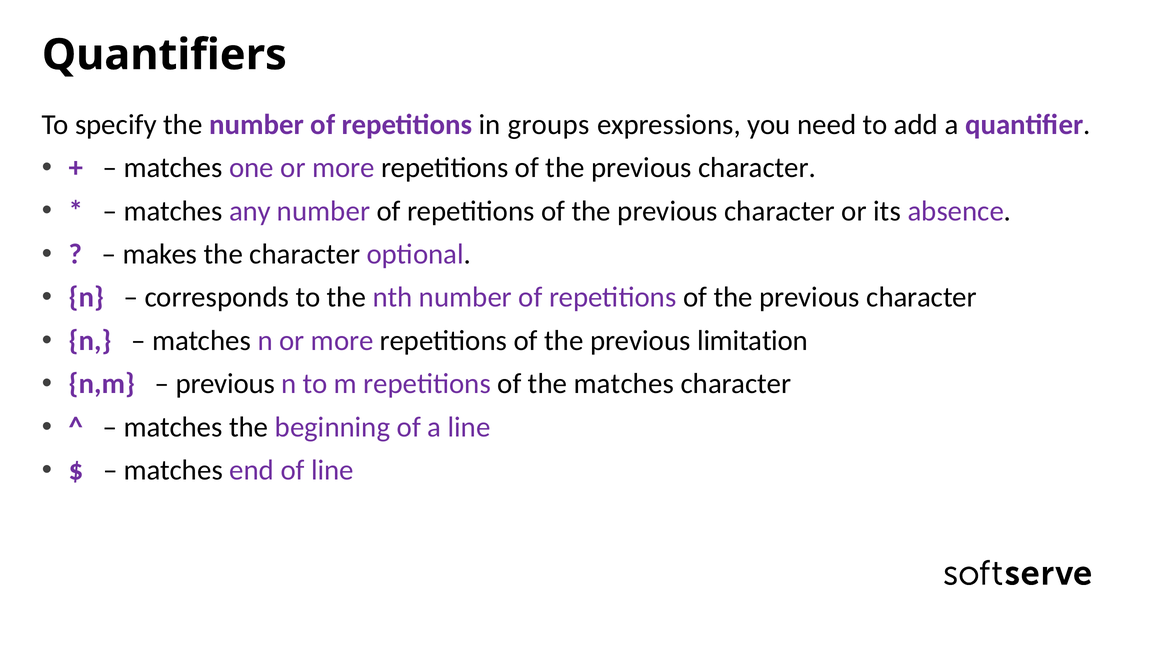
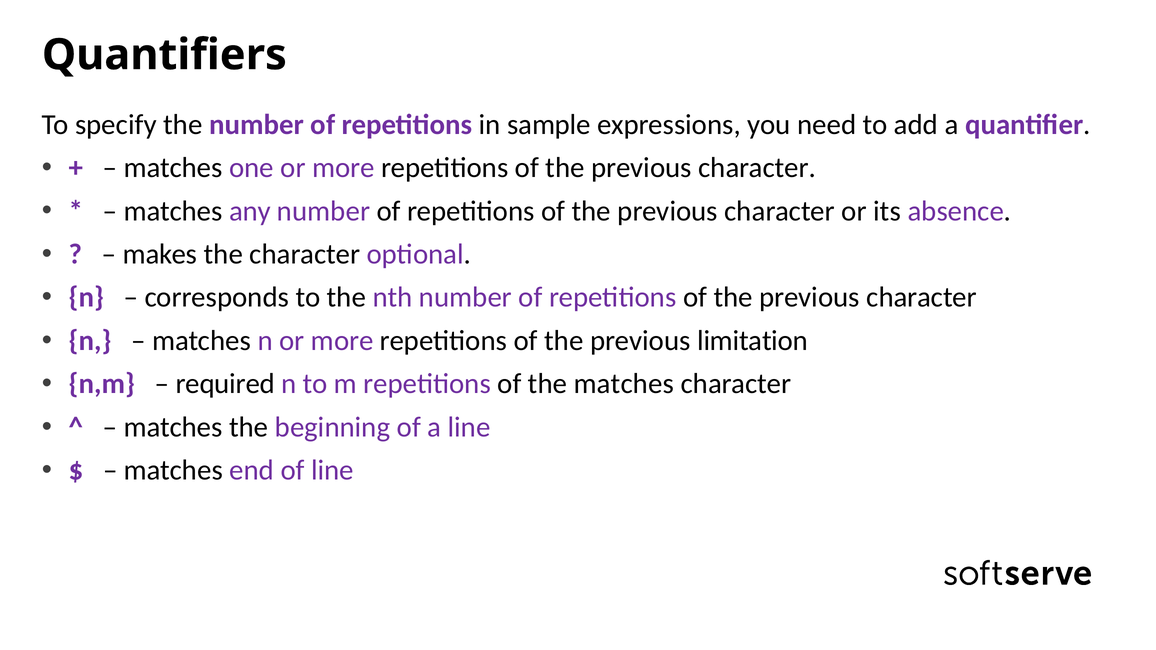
groups: groups -> sample (549, 125)
previous: previous -> required (225, 384)
